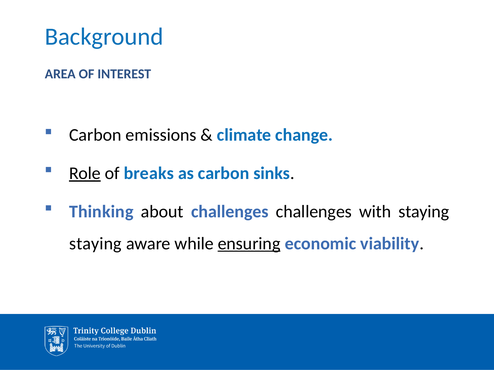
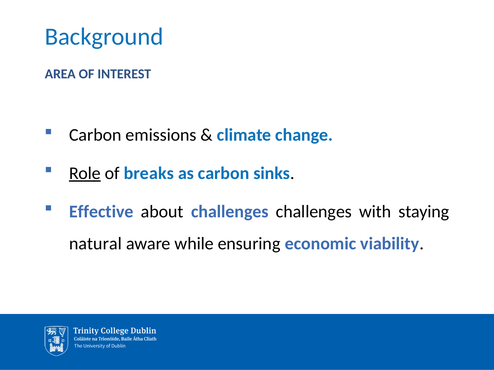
Thinking: Thinking -> Effective (101, 212)
staying: staying -> natural (95, 244)
ensuring underline: present -> none (249, 244)
